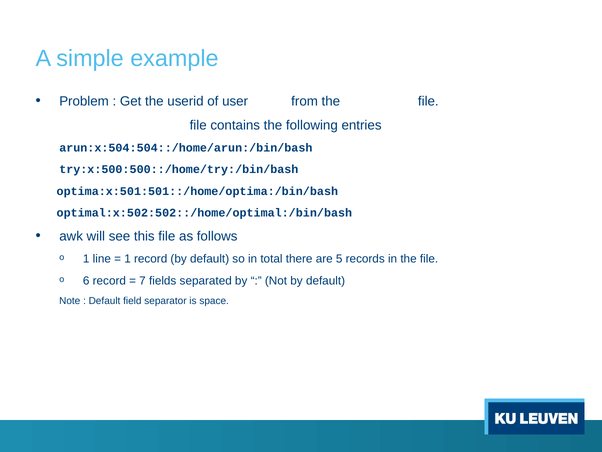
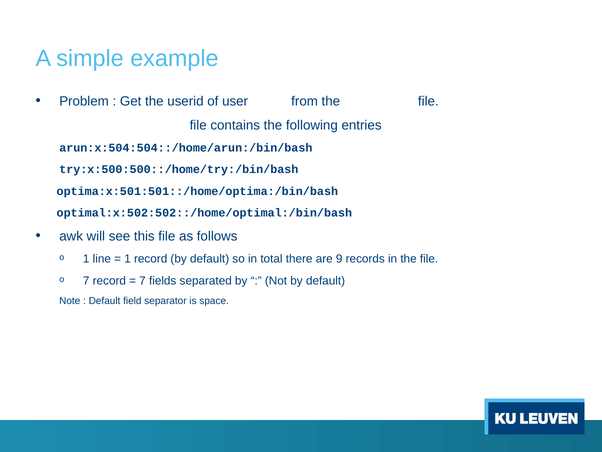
5: 5 -> 9 (339, 259)
6: 6 -> 7 (86, 280)
